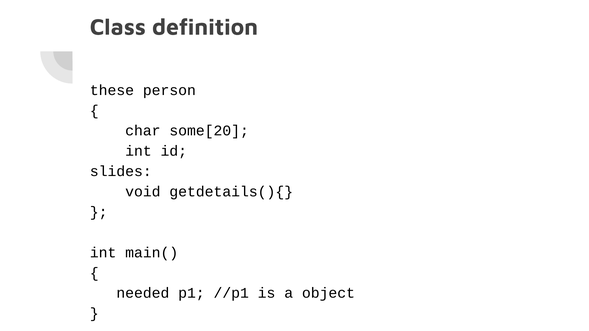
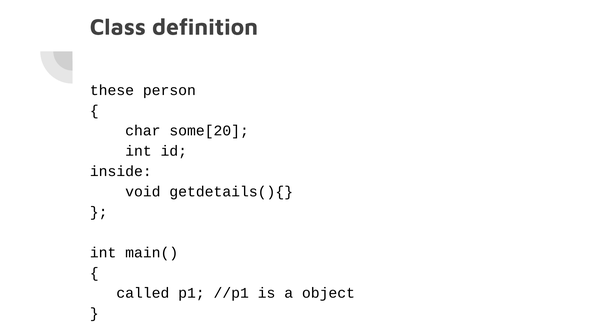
slides: slides -> inside (121, 172)
needed: needed -> called (143, 293)
